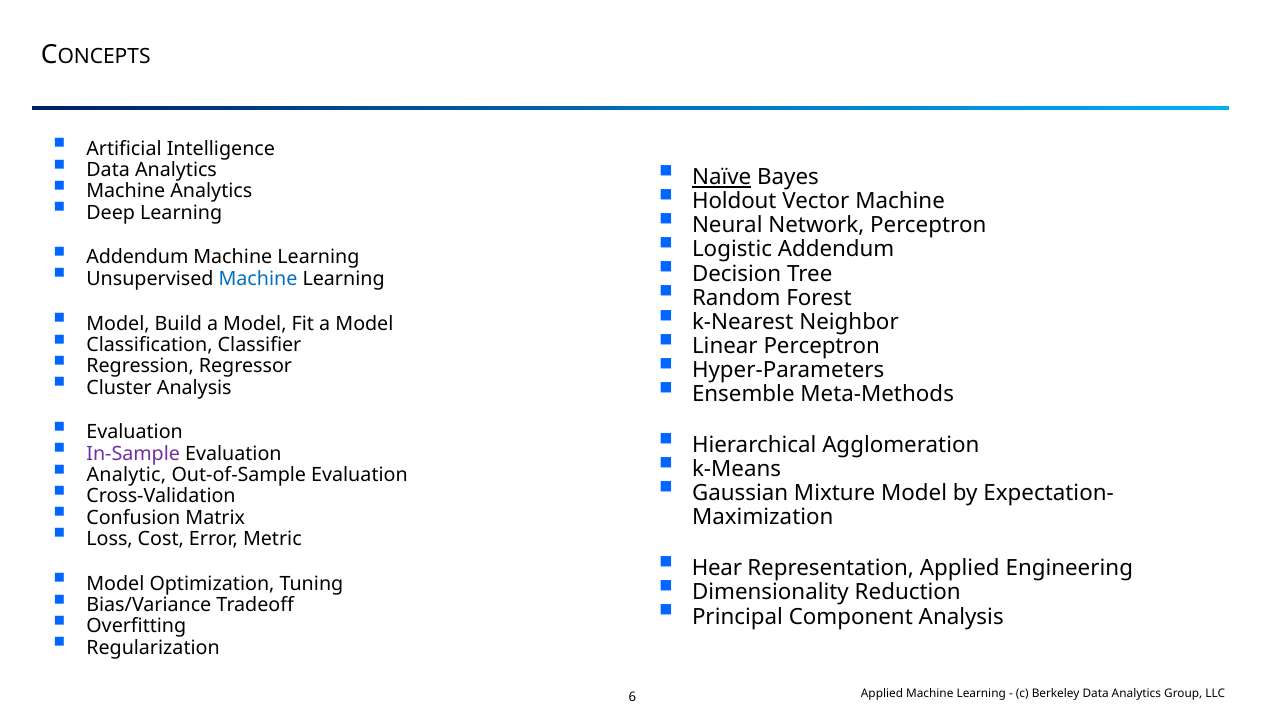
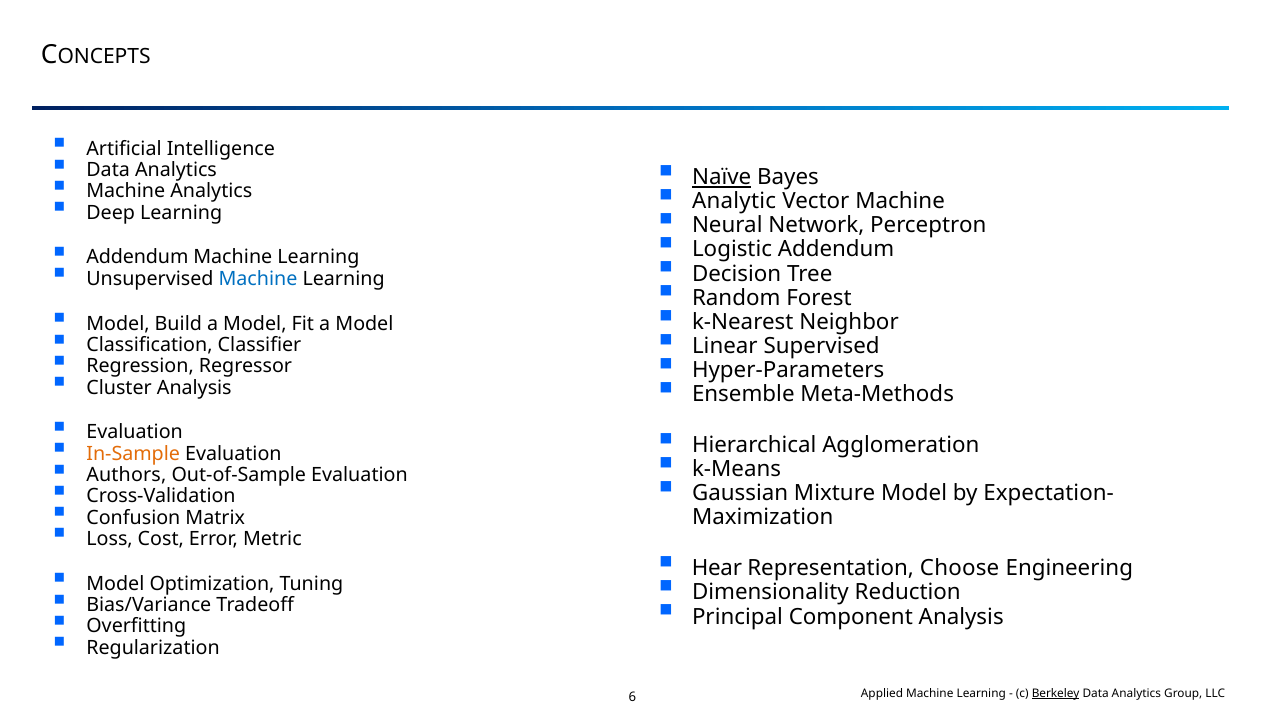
Holdout: Holdout -> Analytic (734, 201)
Linear Perceptron: Perceptron -> Supervised (822, 346)
In-Sample colour: purple -> orange (133, 454)
Analytic: Analytic -> Authors (126, 475)
Representation Applied: Applied -> Choose (960, 569)
Berkeley underline: none -> present (1056, 694)
